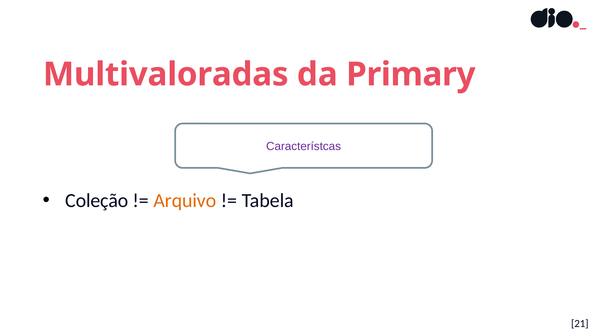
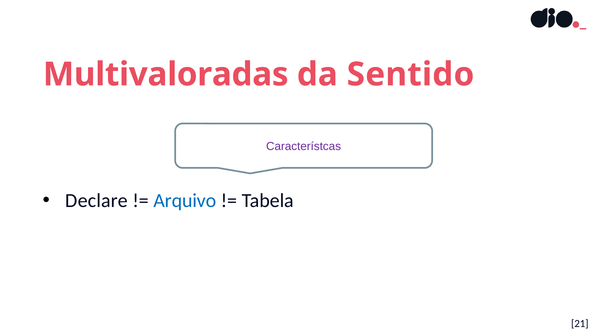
Primary: Primary -> Sentido (411, 74)
Coleção: Coleção -> Declare (97, 201)
Arquivo colour: orange -> blue (185, 201)
